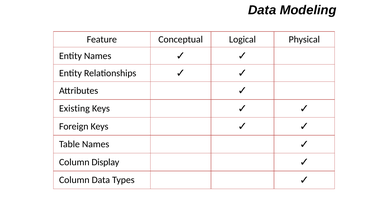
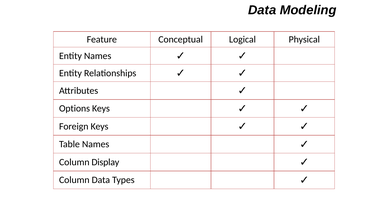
Existing: Existing -> Options (75, 109)
